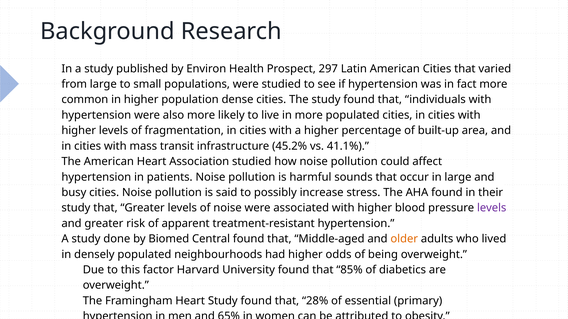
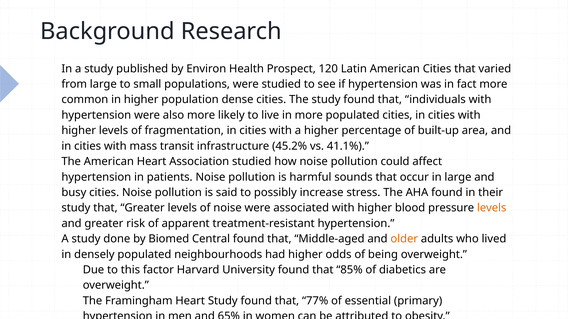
297: 297 -> 120 (328, 69)
levels colour: purple -> orange (492, 208)
28%: 28% -> 77% (315, 301)
